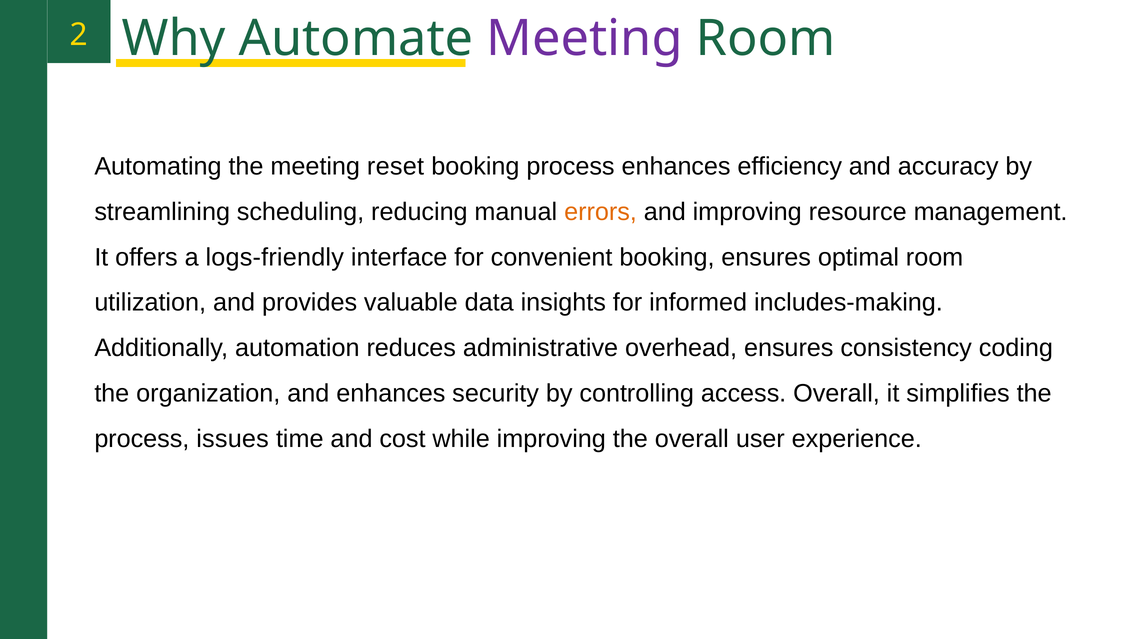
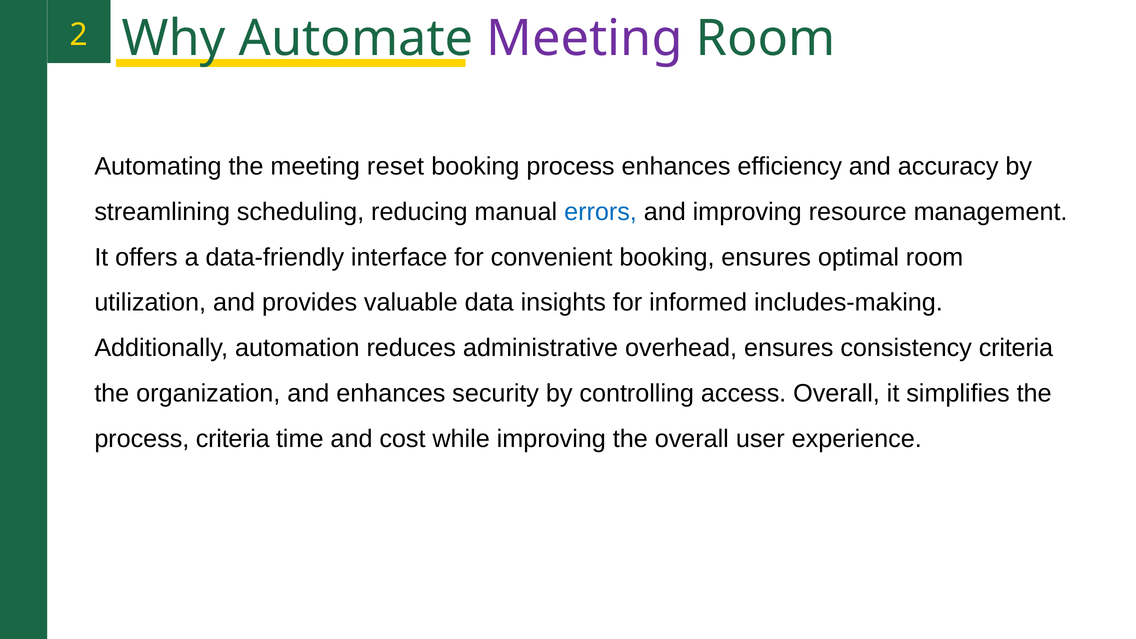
errors colour: orange -> blue (600, 212)
logs-friendly: logs-friendly -> data-friendly (275, 257)
consistency coding: coding -> criteria (1016, 348)
process issues: issues -> criteria (233, 439)
